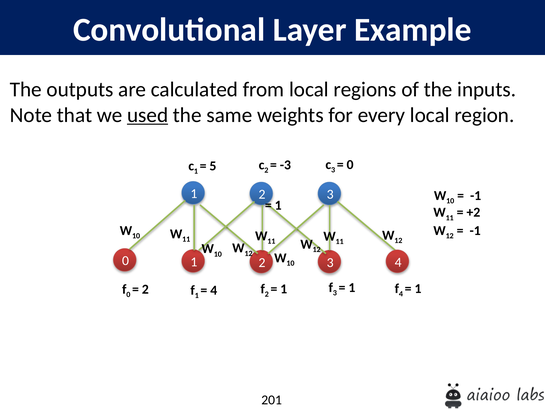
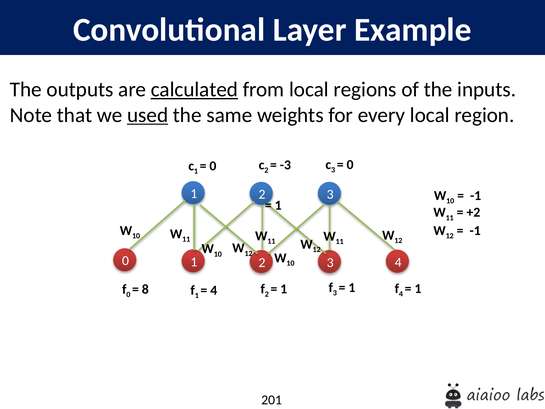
calculated underline: none -> present (194, 90)
5: 5 -> 0 (213, 166)
2: 2 -> 8 (145, 289)
